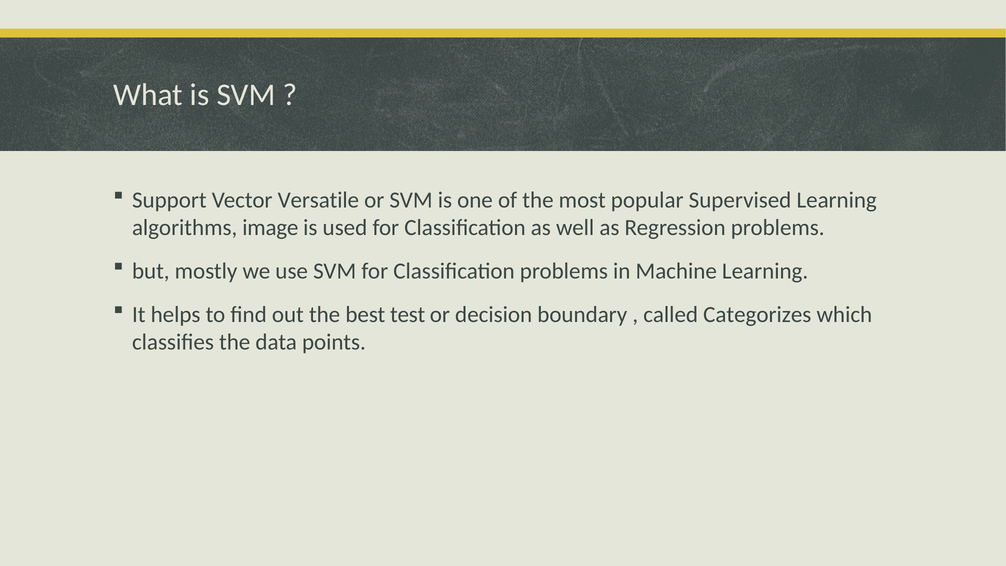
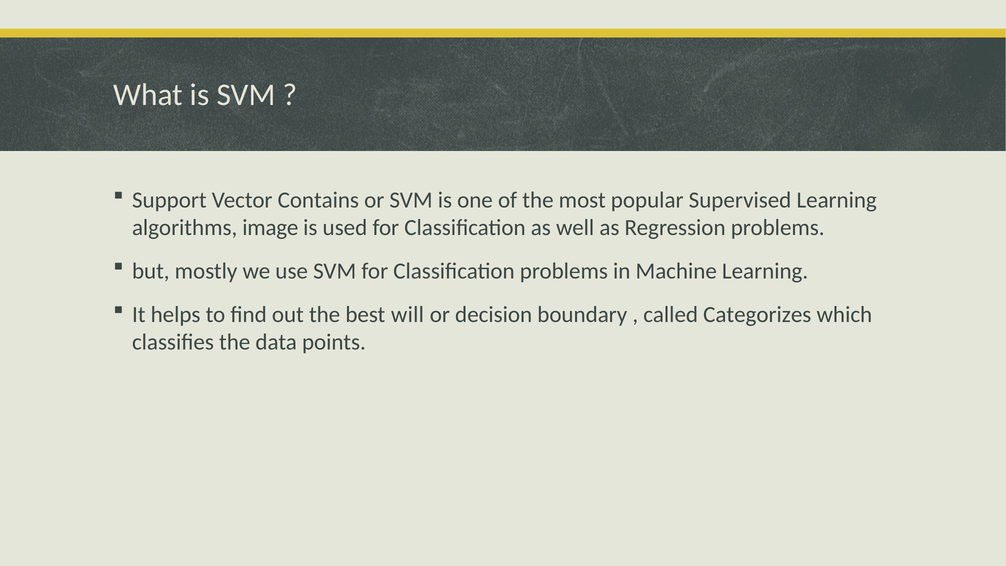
Versatile: Versatile -> Contains (318, 200)
test: test -> will (407, 314)
